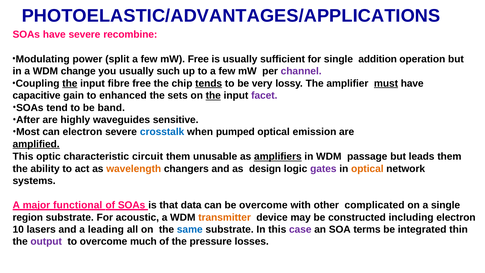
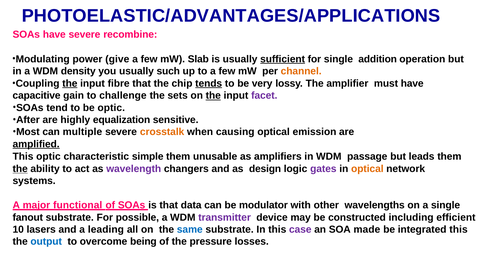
split: split -> give (117, 59)
mW Free: Free -> Slab (198, 59)
sufficient underline: none -> present (283, 59)
change: change -> density (78, 71)
channel colour: purple -> orange (301, 71)
fibre free: free -> that (142, 83)
must underline: present -> none (386, 83)
enhanced: enhanced -> challenge (123, 95)
be band: band -> optic (111, 108)
waveguides: waveguides -> equalization (122, 120)
can electron: electron -> multiple (82, 132)
crosstalk colour: blue -> orange (162, 132)
pumped: pumped -> causing (235, 132)
circuit: circuit -> simple (148, 157)
amplifiers underline: present -> none (278, 157)
the underline: none -> present (20, 169)
wavelength colour: orange -> purple (134, 169)
be overcome: overcome -> modulator (263, 205)
complicated: complicated -> wavelengths (375, 205)
region: region -> fanout (28, 217)
acoustic: acoustic -> possible (137, 217)
transmitter colour: orange -> purple (225, 217)
including electron: electron -> efficient (456, 217)
terms: terms -> made (367, 229)
integrated thin: thin -> this (459, 229)
output colour: purple -> blue (46, 241)
much: much -> being (143, 241)
